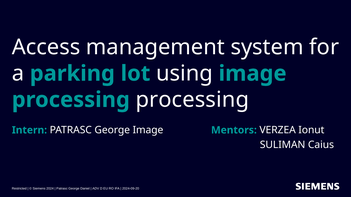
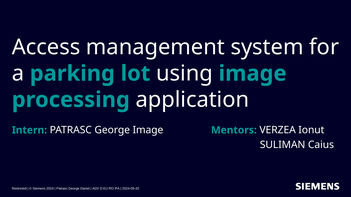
processing processing: processing -> application (192, 100)
